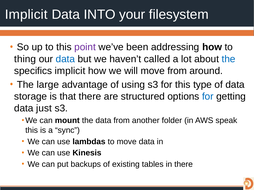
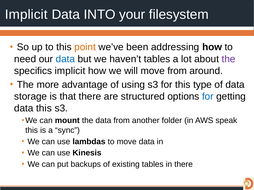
point colour: purple -> orange (85, 47)
thing: thing -> need (25, 59)
haven’t called: called -> tables (157, 59)
the colour: blue -> purple (229, 59)
large: large -> more (48, 85)
data just: just -> this (44, 109)
